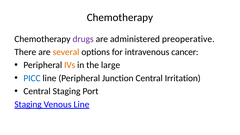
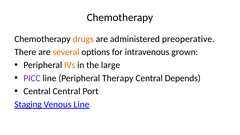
drugs colour: purple -> orange (83, 39)
cancer: cancer -> grown (185, 52)
PICC colour: blue -> purple (32, 78)
Junction: Junction -> Therapy (118, 78)
Irritation: Irritation -> Depends (183, 78)
Central Staging: Staging -> Central (67, 91)
